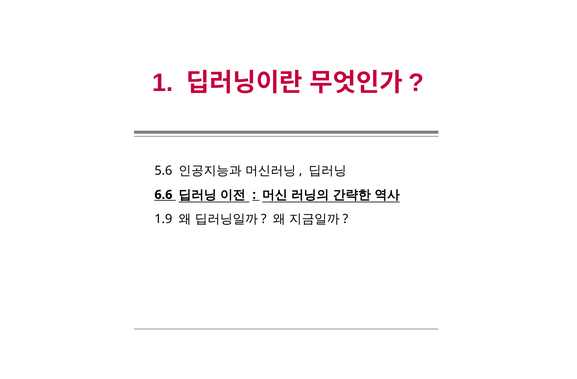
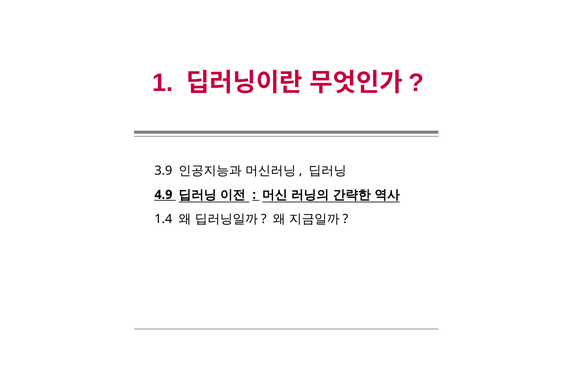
5.6: 5.6 -> 3.9 (163, 171)
6.6: 6.6 -> 4.9 (163, 195)
1.9: 1.9 -> 1.4 (163, 219)
